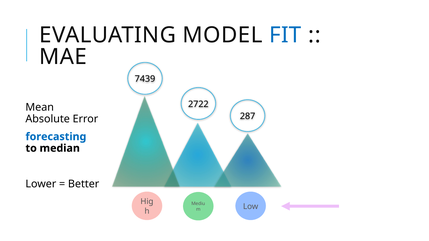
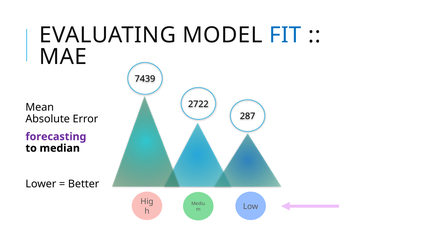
forecasting colour: blue -> purple (56, 137)
